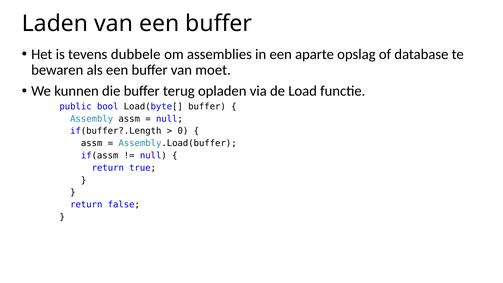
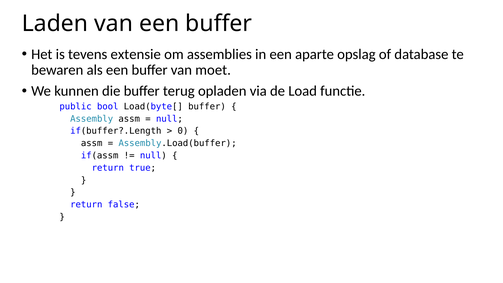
dubbele: dubbele -> extensie (136, 54)
